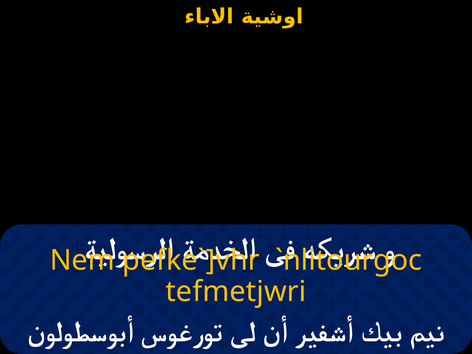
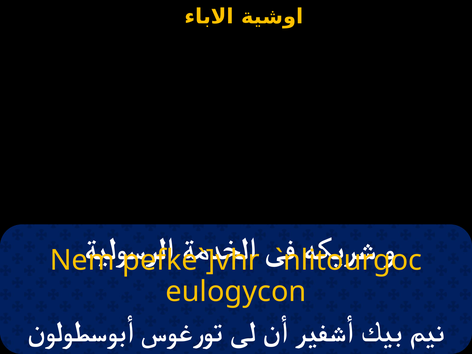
tefmetjwri: tefmetjwri -> eulogycon (236, 292)
